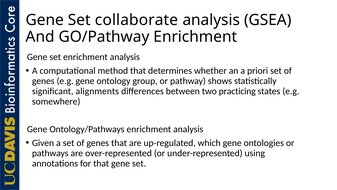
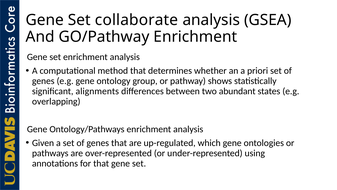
practicing: practicing -> abundant (237, 91)
somewhere: somewhere -> overlapping (56, 101)
